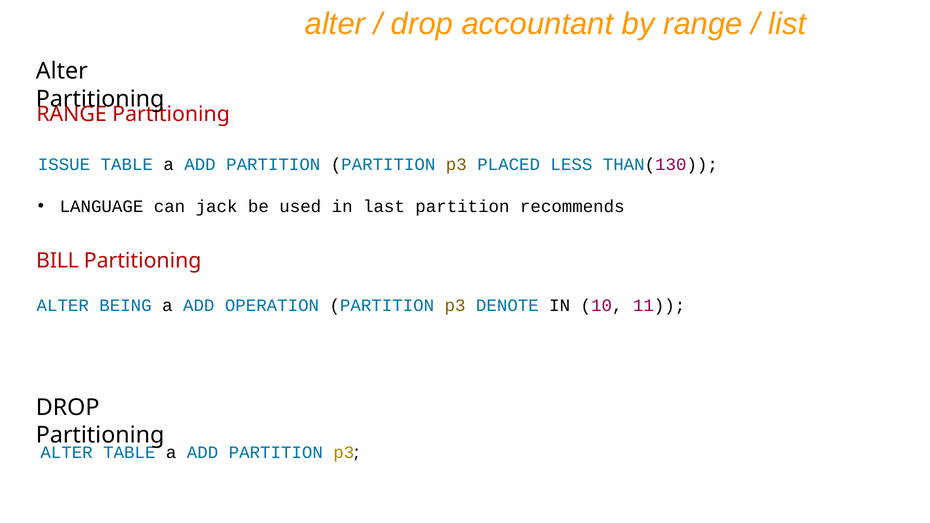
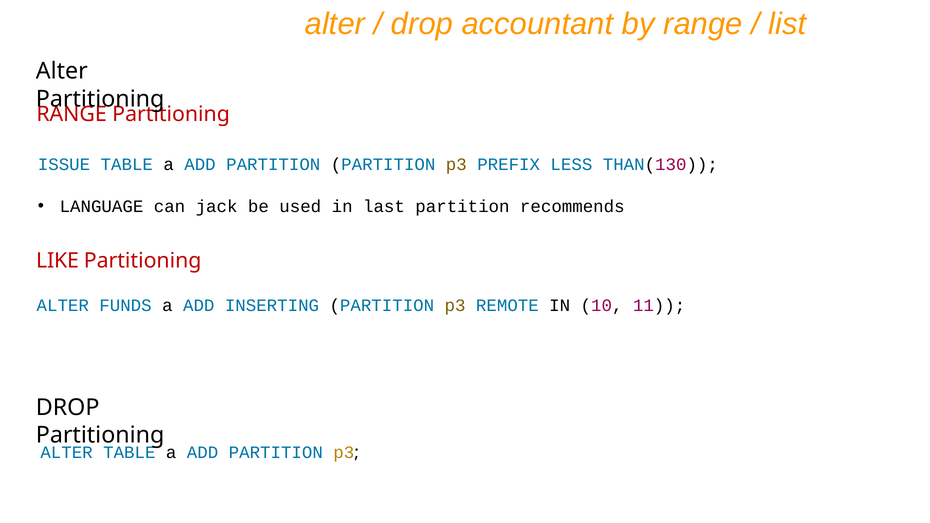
PLACED: PLACED -> PREFIX (509, 164)
BILL: BILL -> LIKE (58, 261)
BEING: BEING -> FUNDS (126, 305)
OPERATION: OPERATION -> INSERTING (272, 305)
DENOTE: DENOTE -> REMOTE (507, 305)
